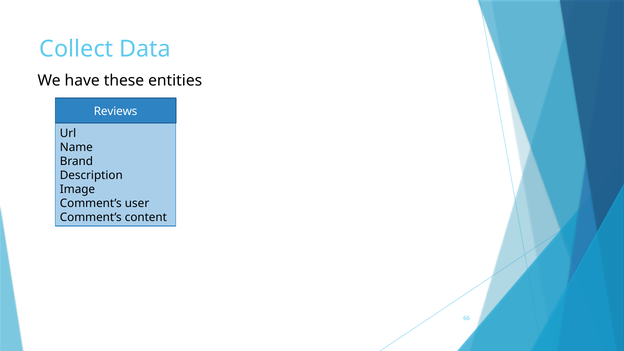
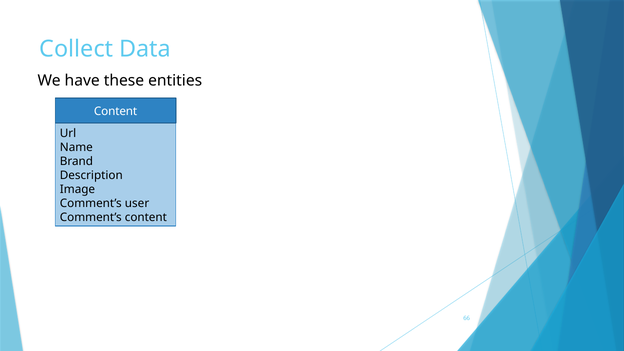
Reviews: Reviews -> Content (116, 111)
